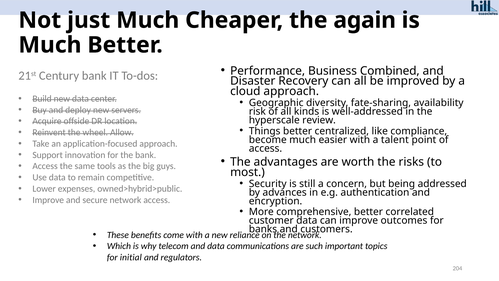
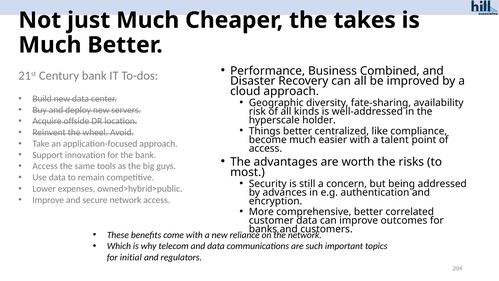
again: again -> takes (365, 20)
review: review -> holder (319, 120)
Allow: Allow -> Avoid (122, 132)
